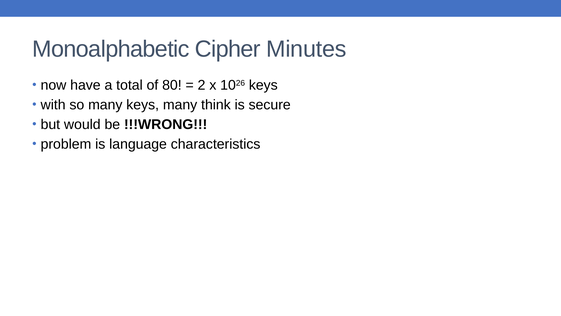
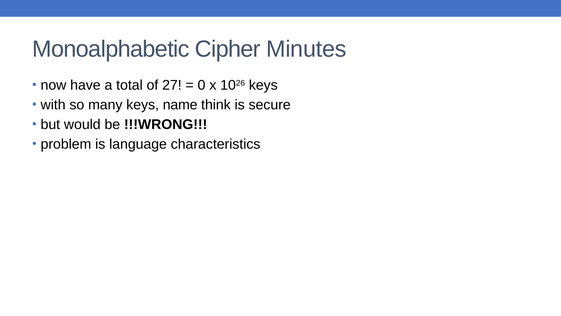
80: 80 -> 27 (172, 85)
2: 2 -> 0 (202, 85)
keys many: many -> name (180, 105)
